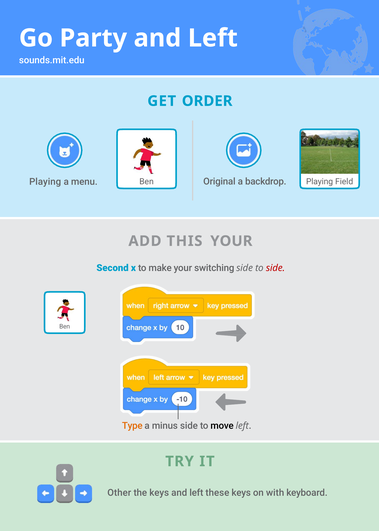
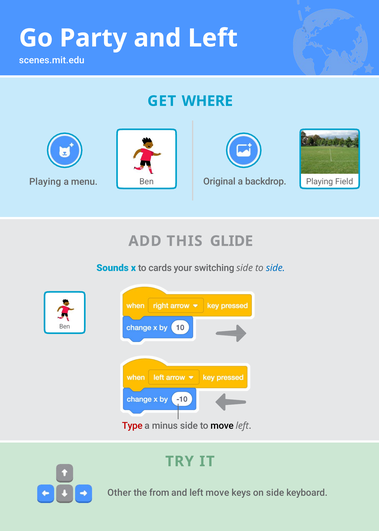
sounds.mit.edu: sounds.mit.edu -> scenes.mit.edu (52, 60)
ORDER: ORDER -> WHERE (207, 101)
THIS YOUR: YOUR -> GLIDE (231, 241)
Second: Second -> Sounds (113, 268)
make: make -> cards (160, 268)
side colour: red -> blue (275, 268)
Type colour: orange -> red (132, 425)
the keys: keys -> from (159, 492)
left these: these -> move (217, 492)
on with: with -> side (275, 492)
